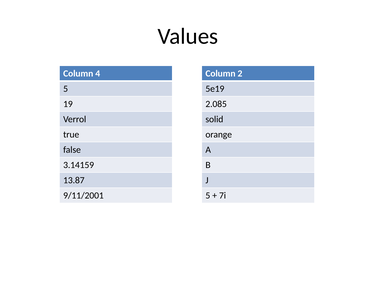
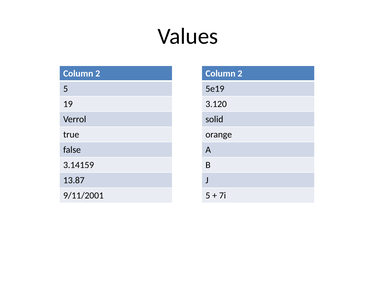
4: 4 -> 2 (98, 74)
2.085: 2.085 -> 3.120 (216, 104)
